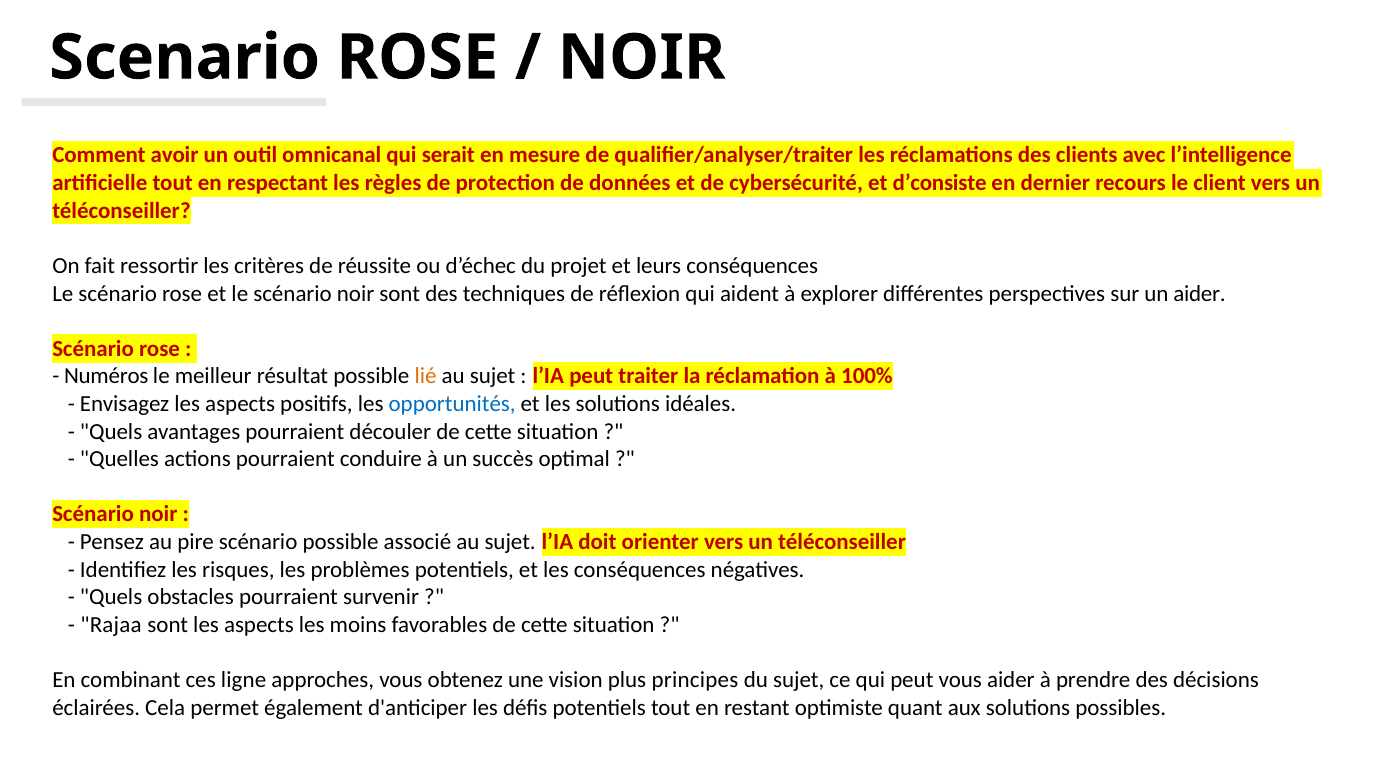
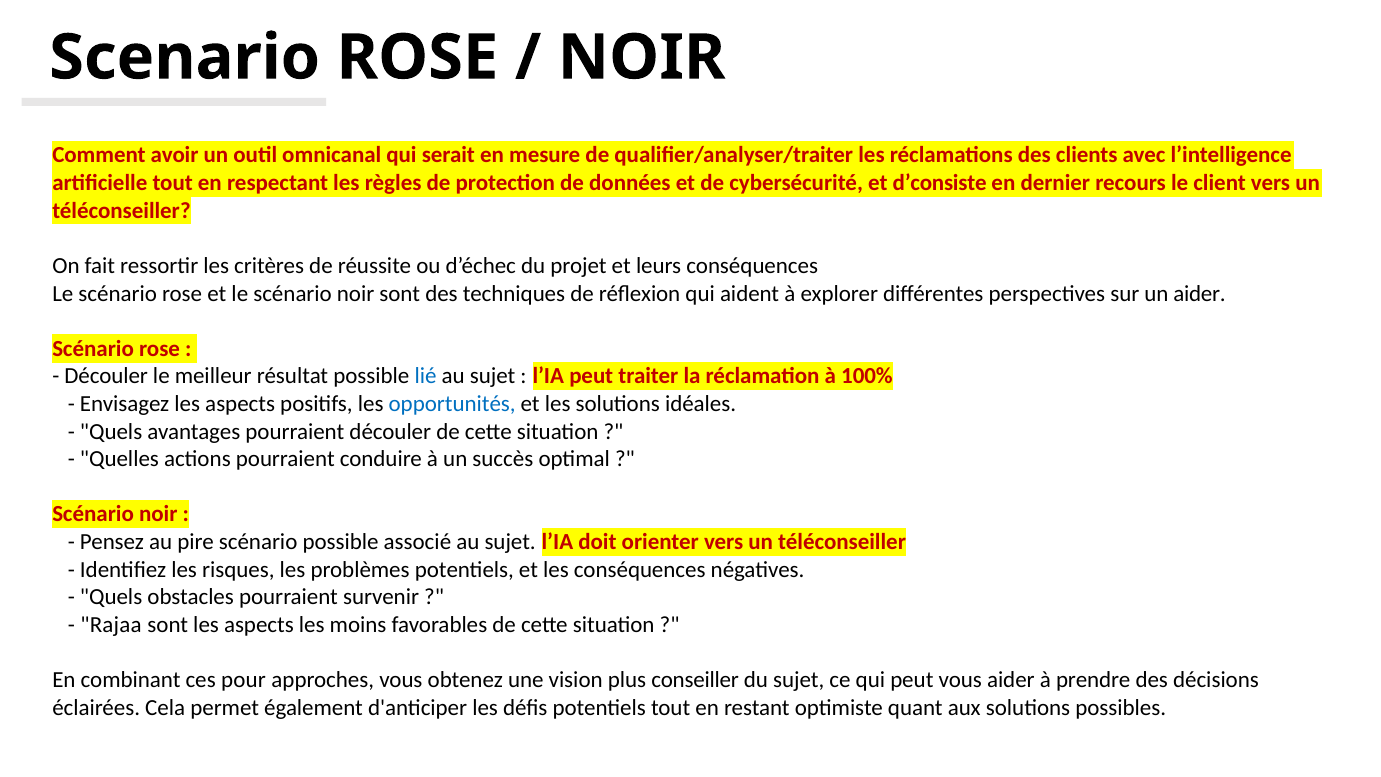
Numéros: Numéros -> Découler (106, 376)
lié colour: orange -> blue (425, 376)
ligne: ligne -> pour (244, 680)
principes: principes -> conseiller (695, 680)
